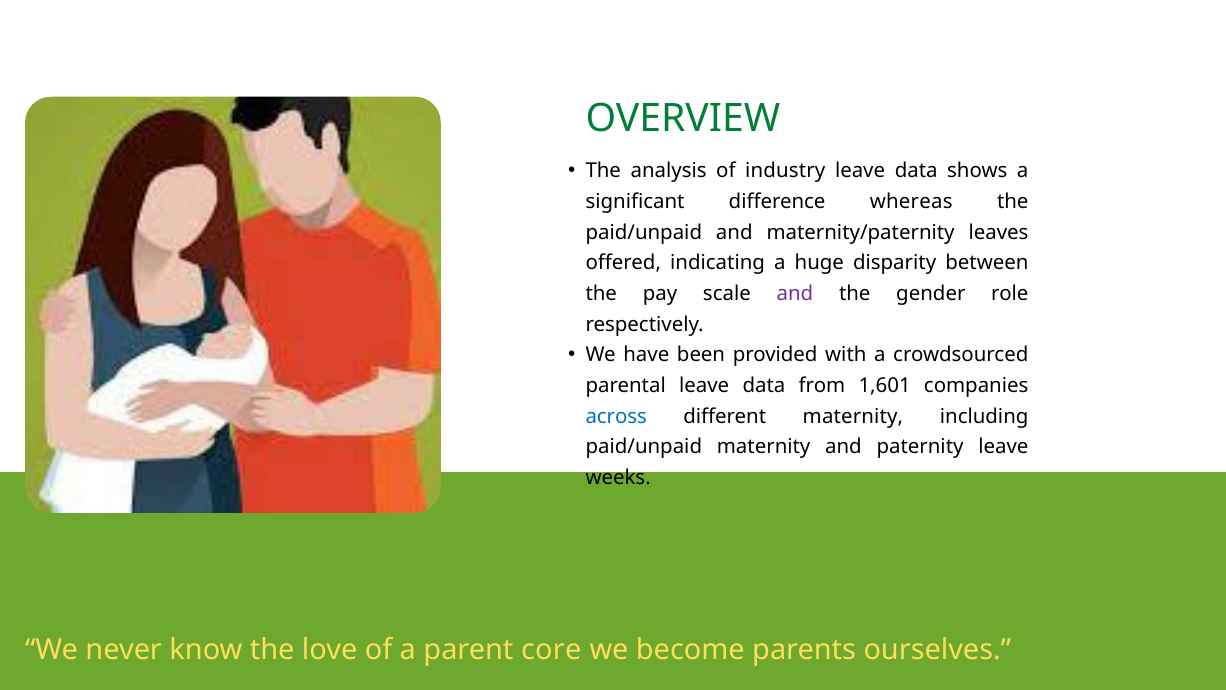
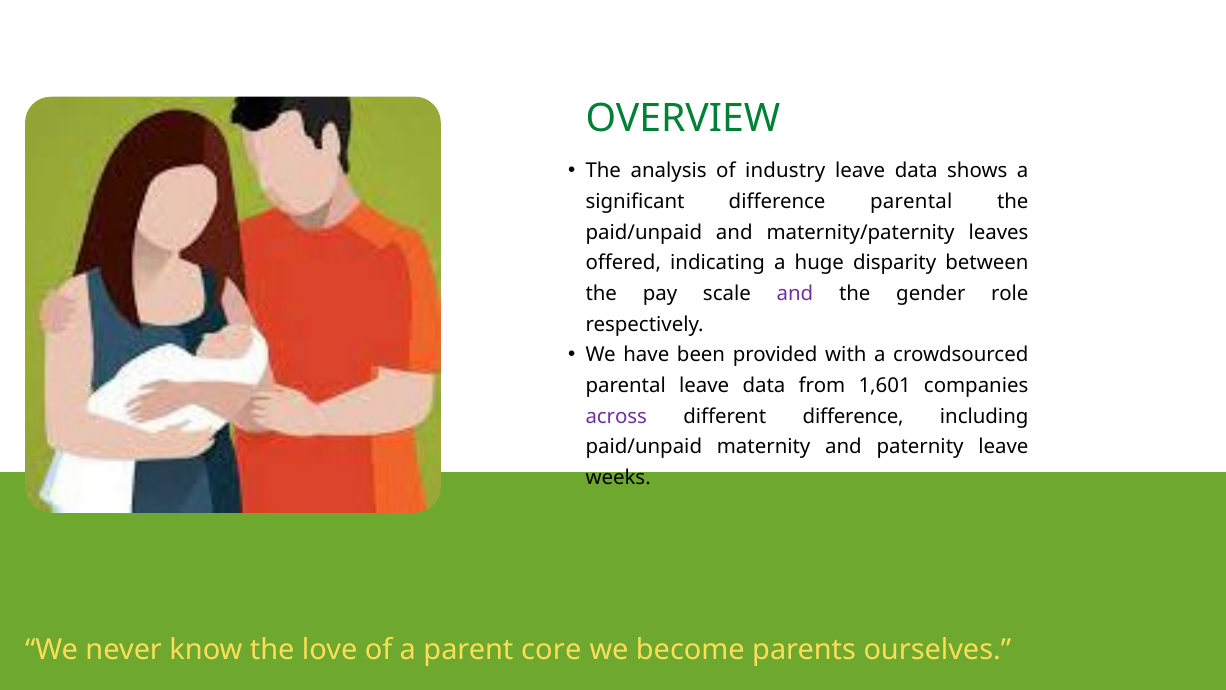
difference whereas: whereas -> parental (911, 202)
across colour: blue -> purple (616, 416)
different maternity: maternity -> difference (853, 416)
